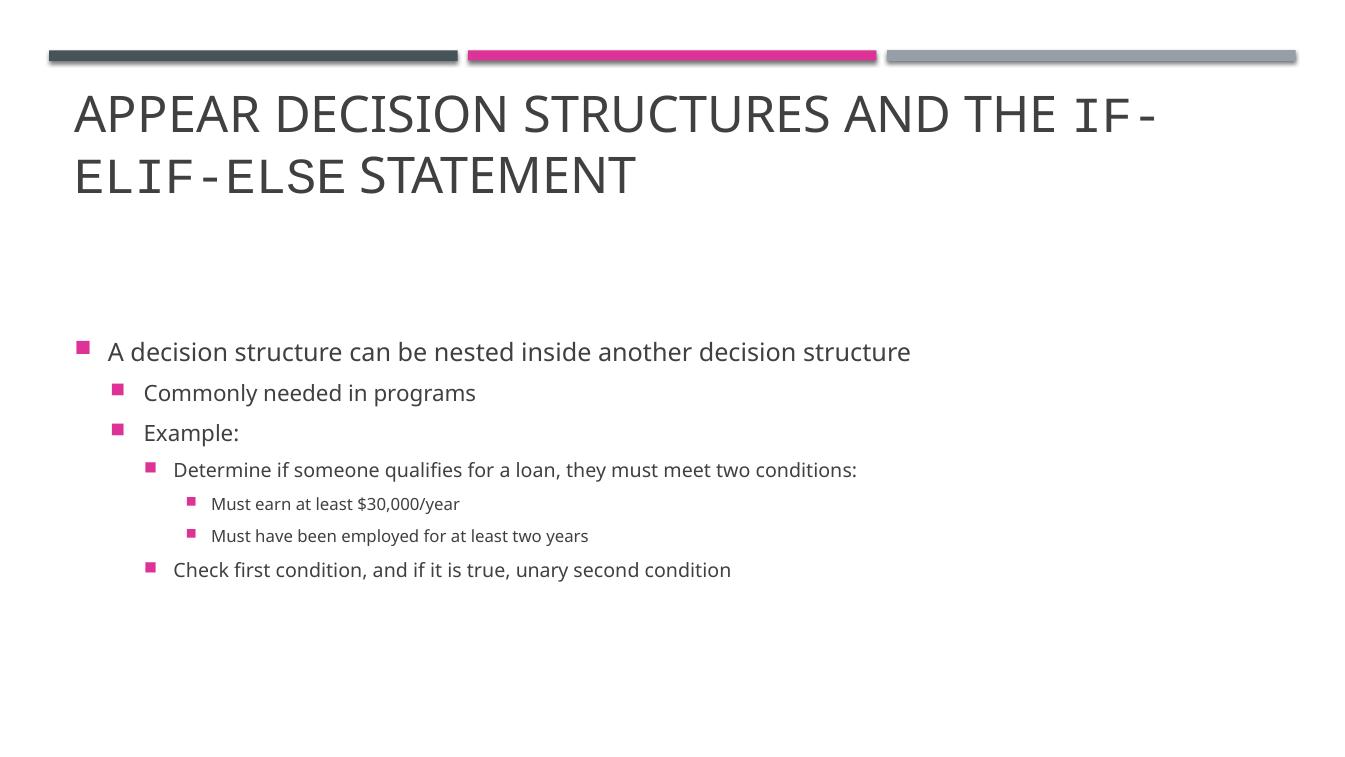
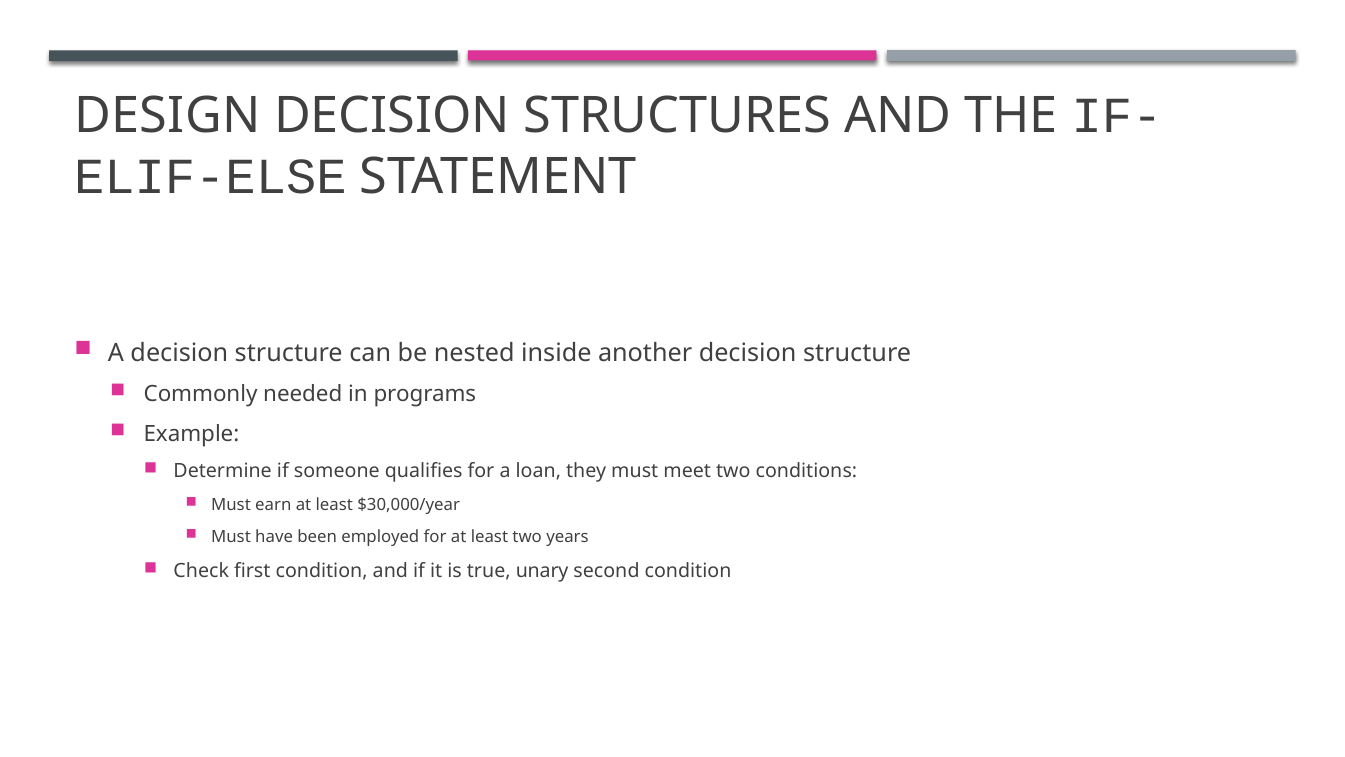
APPEAR: APPEAR -> DESIGN (167, 116)
